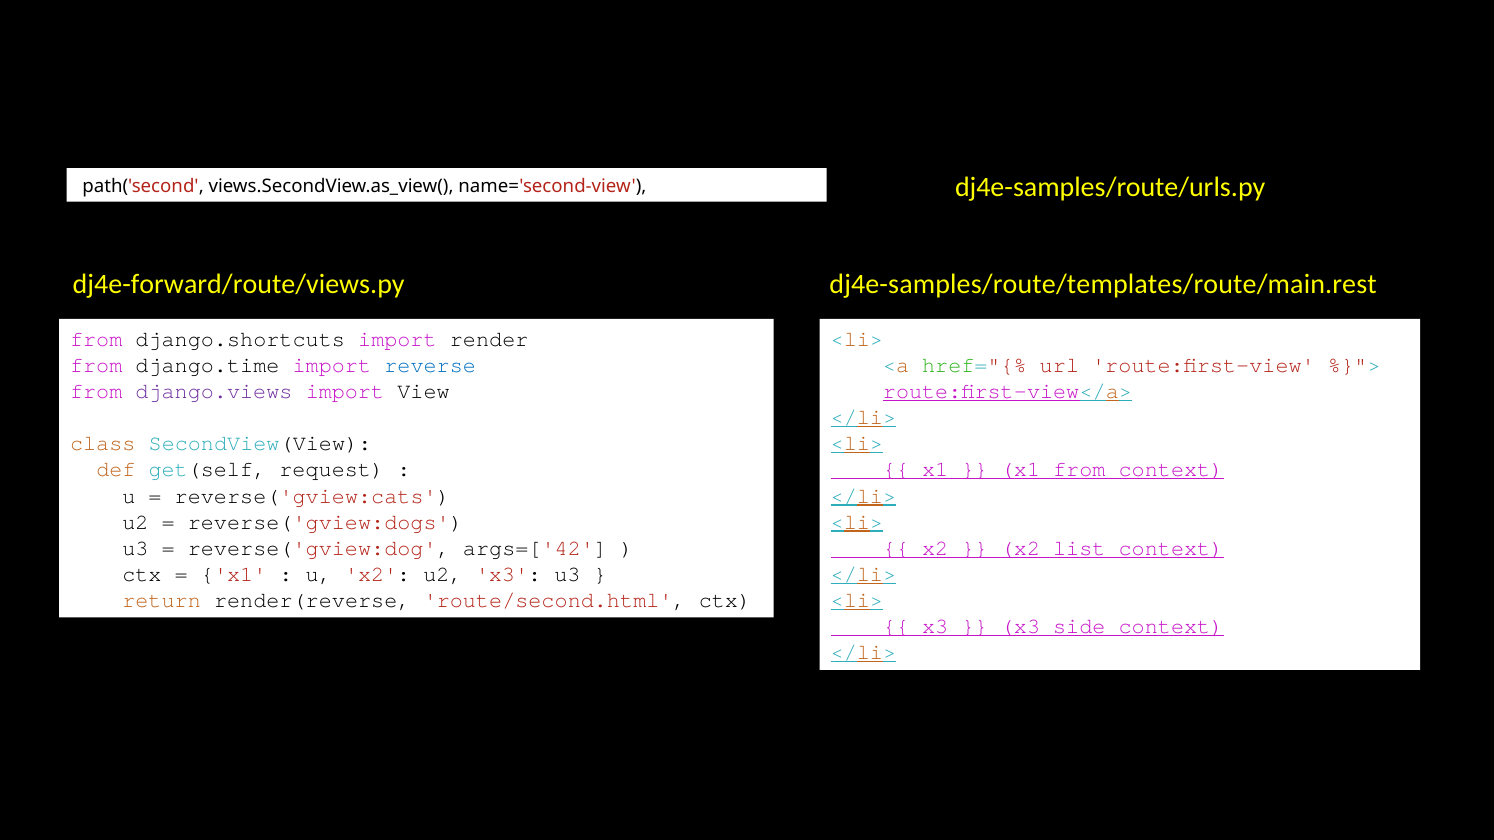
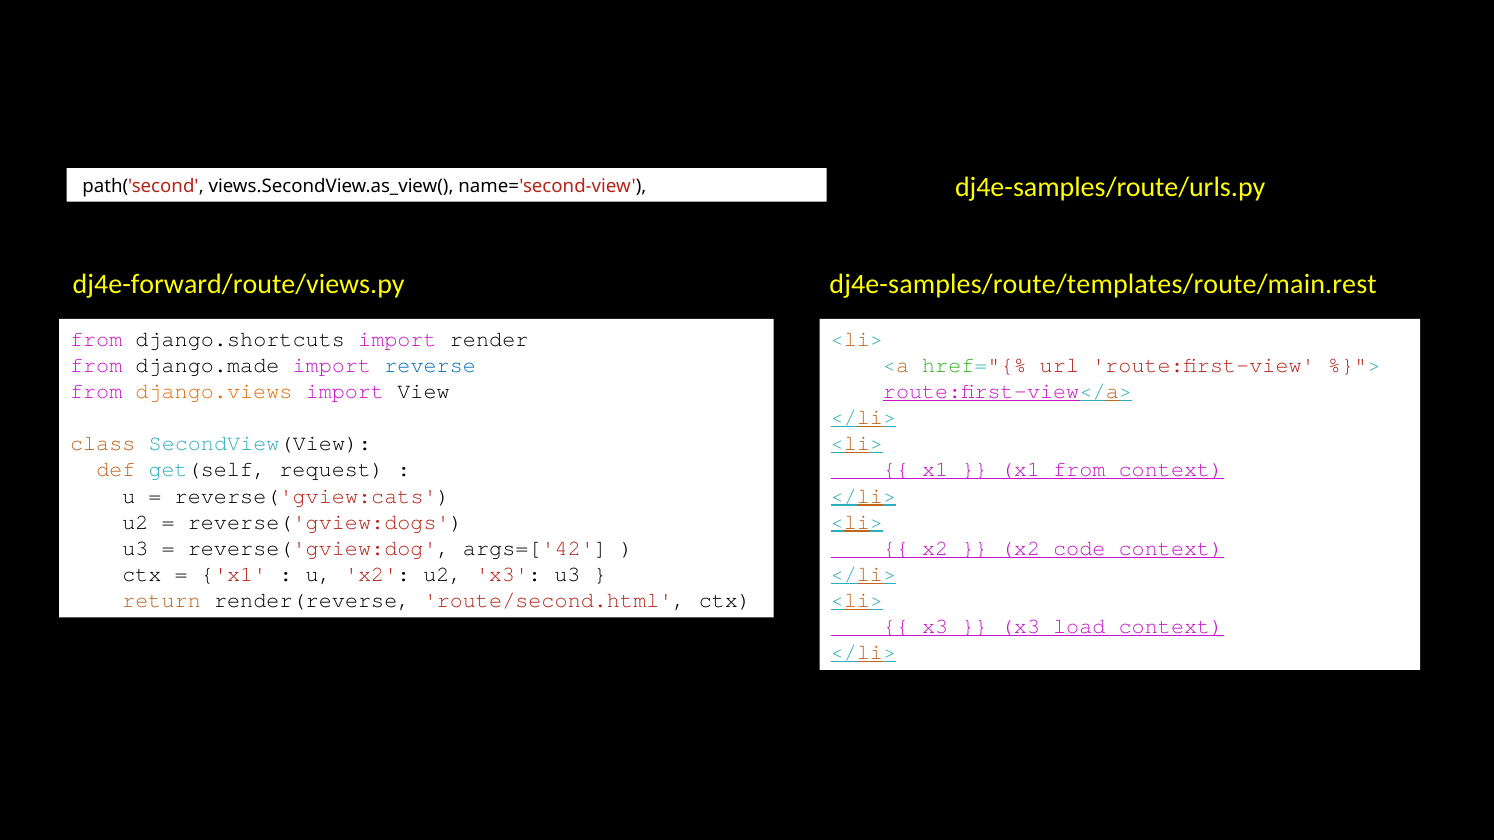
django.time: django.time -> django.made (207, 365)
django.views colour: purple -> orange (214, 391)
list: list -> code (1079, 548)
side: side -> load (1079, 627)
